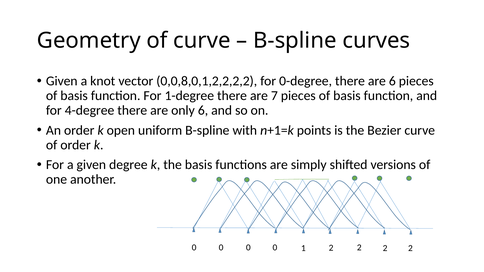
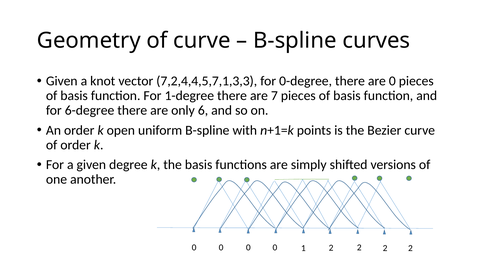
0,0,8,0,1,2,2,2,2: 0,0,8,0,1,2,2,2,2 -> 7,2,4,4,5,7,1,3,3 (207, 81)
are 6: 6 -> 0 (392, 81)
4-degree: 4-degree -> 6-degree (90, 111)
